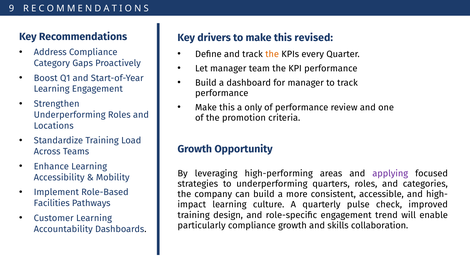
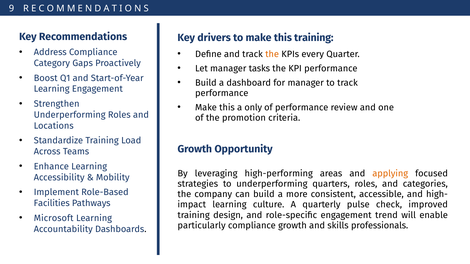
this revised: revised -> training (314, 38)
team: team -> tasks (259, 68)
applying colour: purple -> orange (390, 174)
Customer: Customer -> Microsoft (54, 218)
collaboration: collaboration -> professionals (380, 226)
